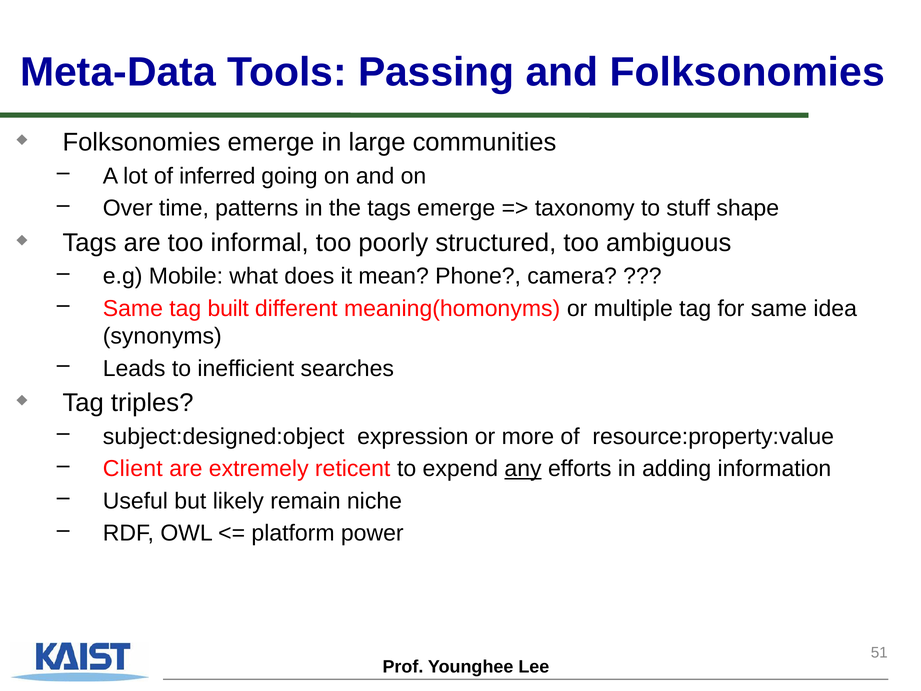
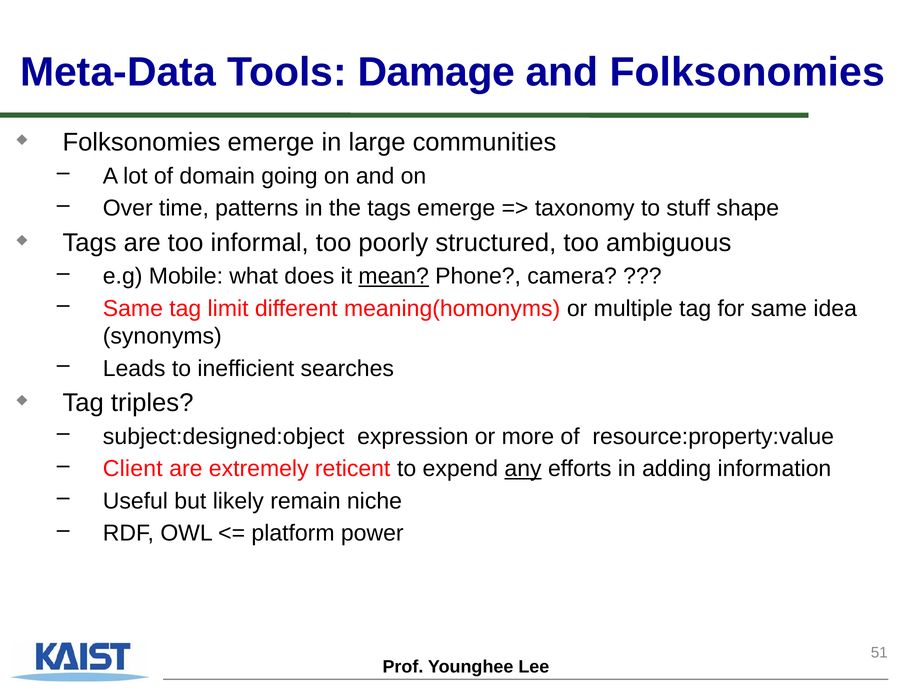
Passing: Passing -> Damage (436, 72)
inferred: inferred -> domain (217, 176)
mean underline: none -> present (394, 276)
built: built -> limit (228, 308)
